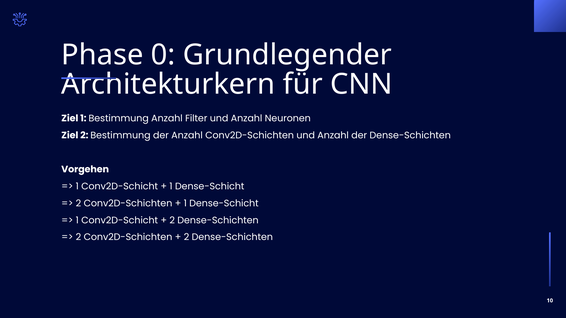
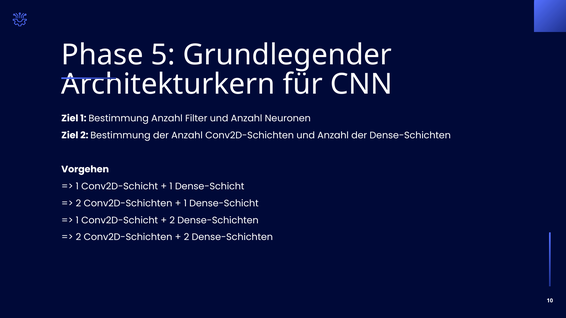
0: 0 -> 5 (163, 55)
